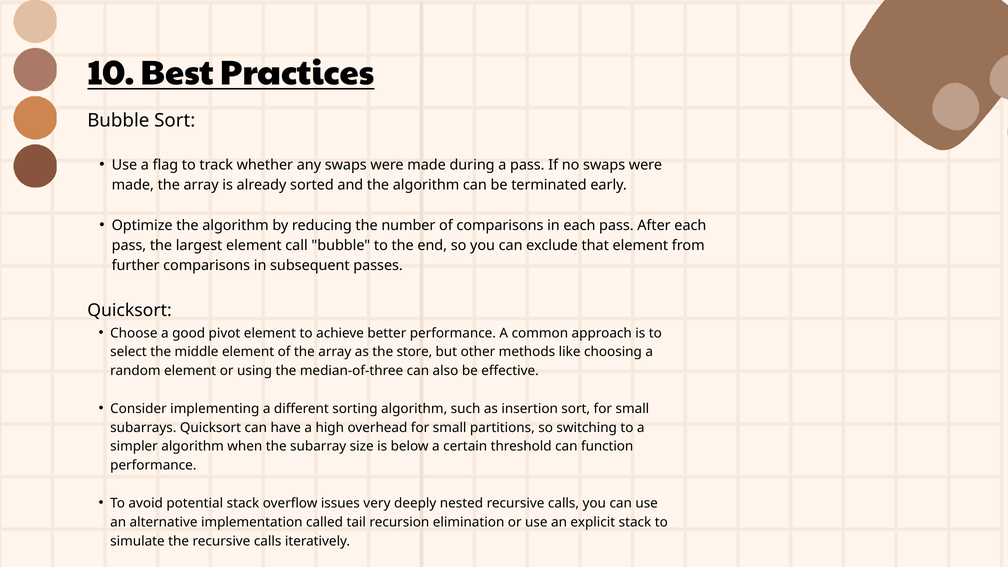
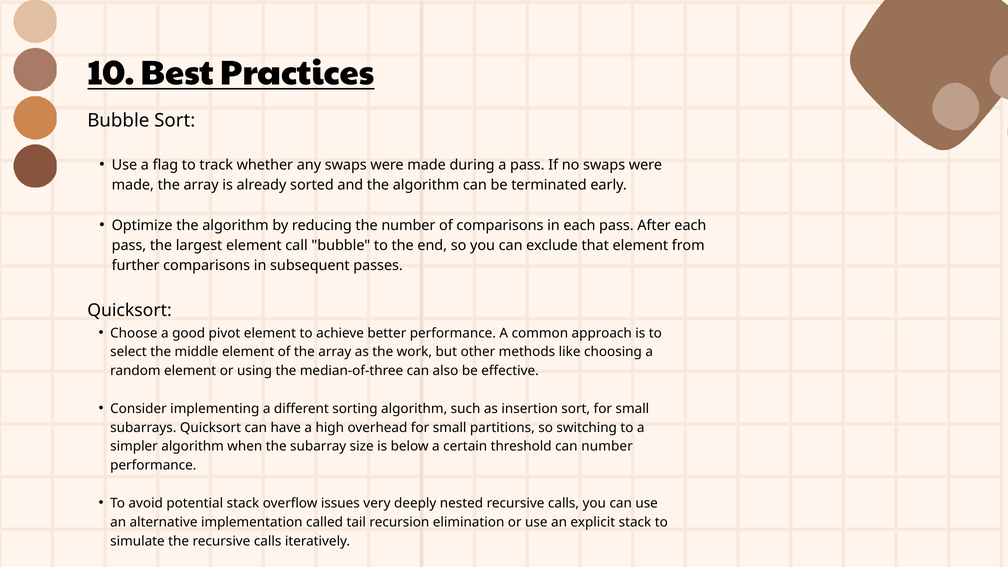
store: store -> work (414, 352)
can function: function -> number (607, 447)
